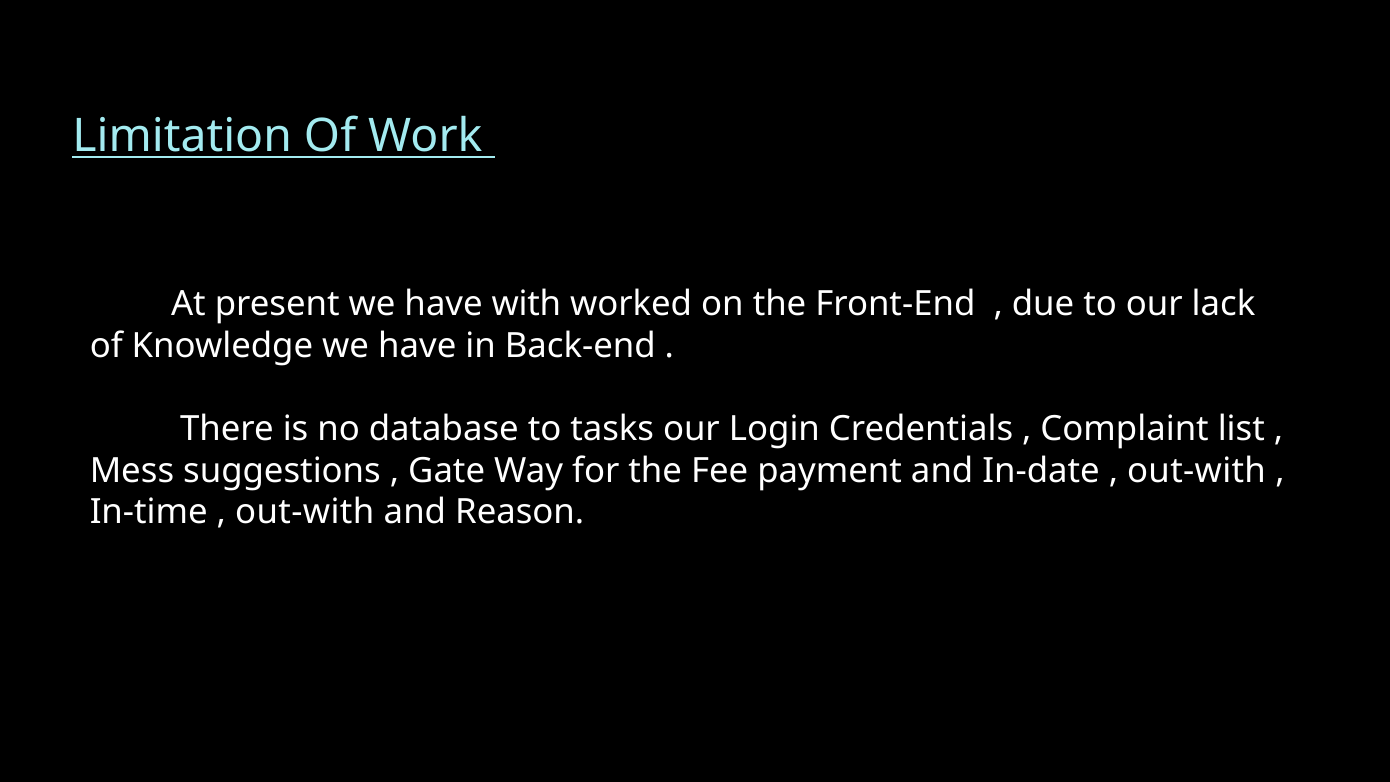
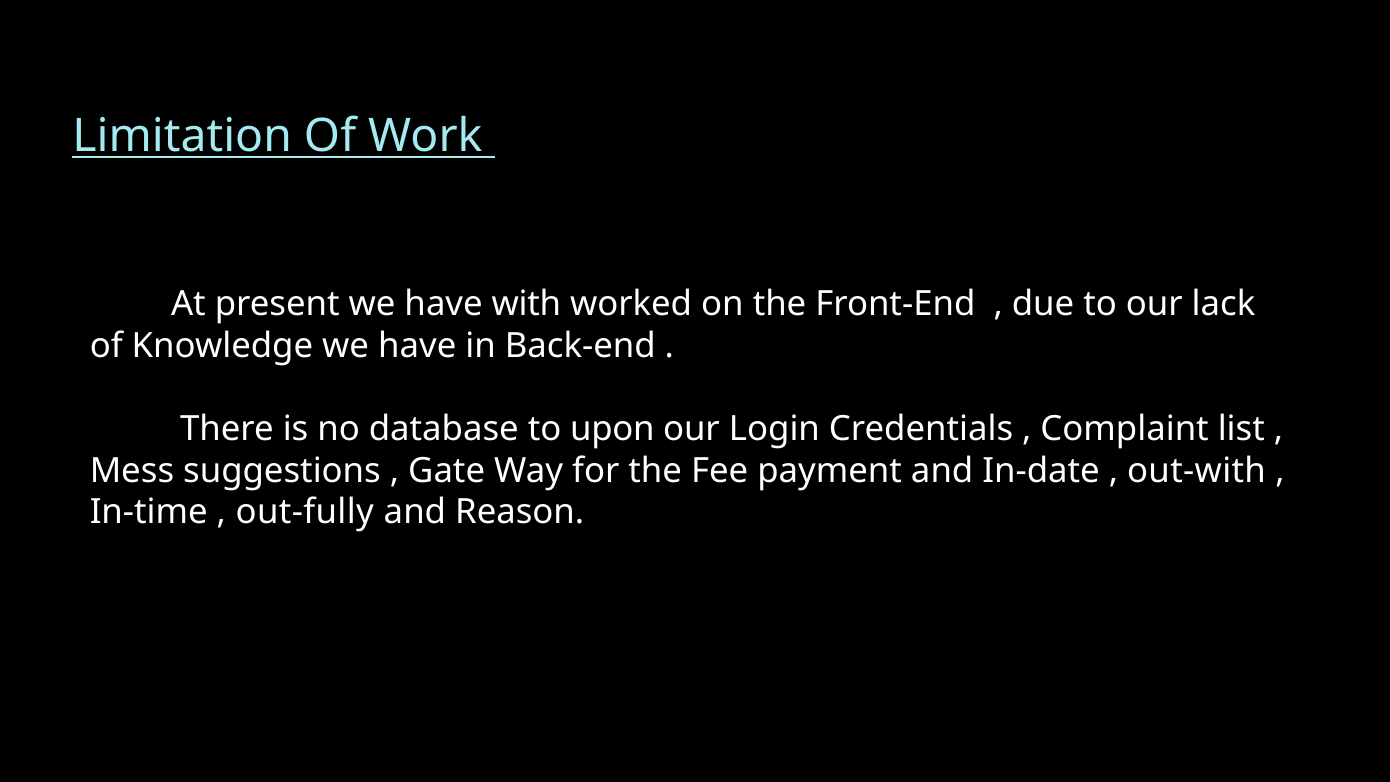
tasks: tasks -> upon (612, 429)
out-with: out-with -> out-fully (305, 512)
